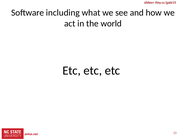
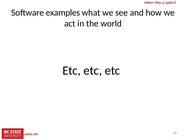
including: including -> examples (63, 13)
